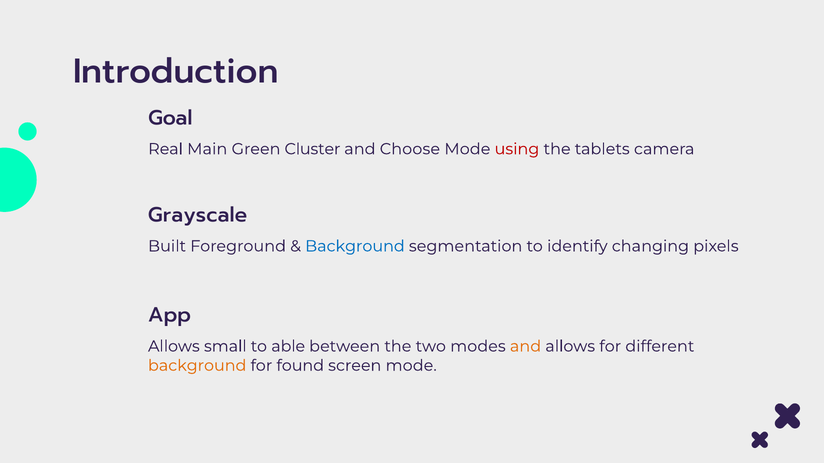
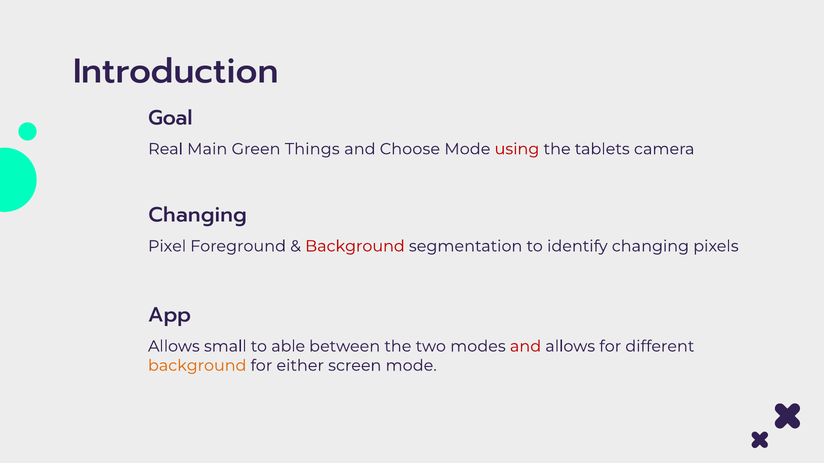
Cluster: Cluster -> Things (312, 149)
Grayscale: Grayscale -> Changing (198, 215)
Built: Built -> Pixel (167, 246)
Background colour: blue -> red (355, 246)
and colour: orange -> red (525, 347)
found: found -> either (300, 366)
